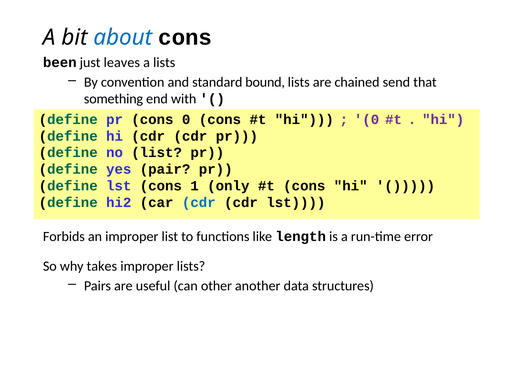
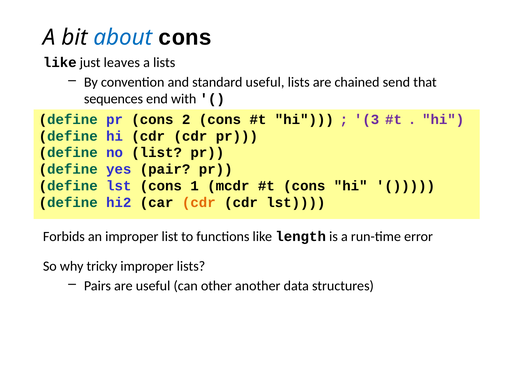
been: been -> like (60, 62)
standard bound: bound -> useful (265, 82)
something: something -> sequences (113, 99)
cons 0: 0 -> 2 (186, 119)
0: 0 -> 3 (367, 119)
only: only -> mcdr (228, 186)
cdr colour: blue -> orange (199, 202)
takes: takes -> tricky (102, 266)
